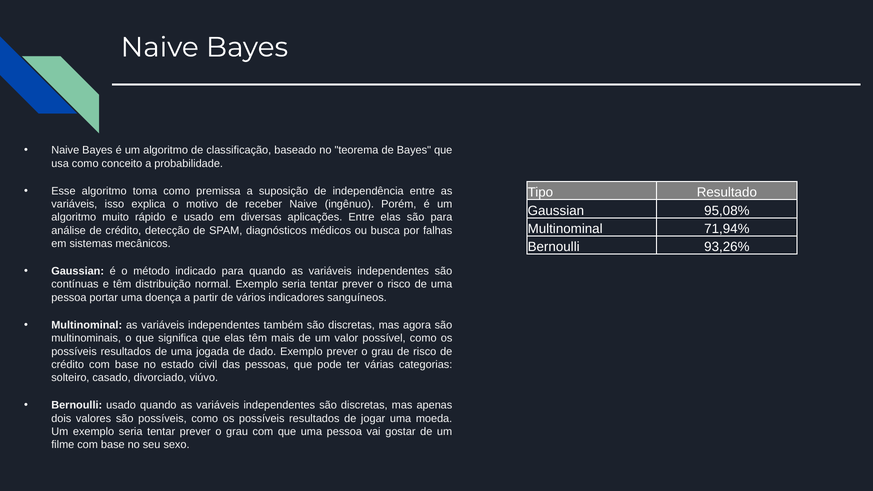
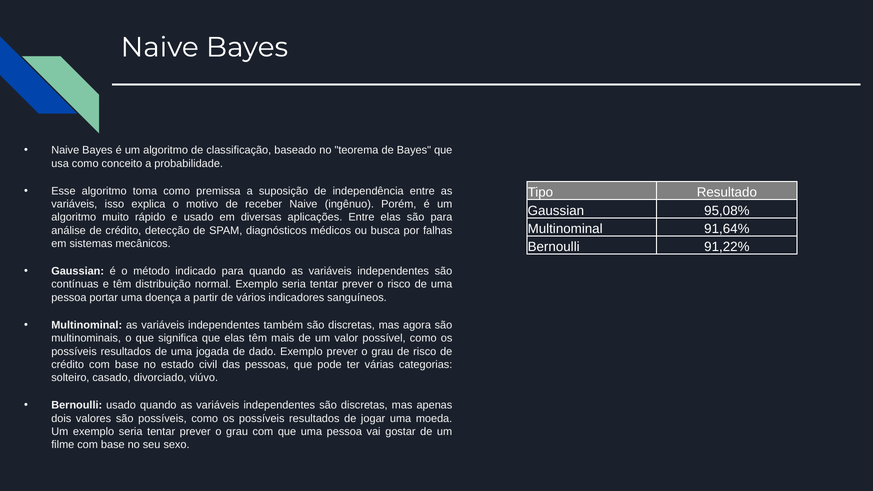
71,94%: 71,94% -> 91,64% (727, 229)
93,26%: 93,26% -> 91,22% (727, 247)
